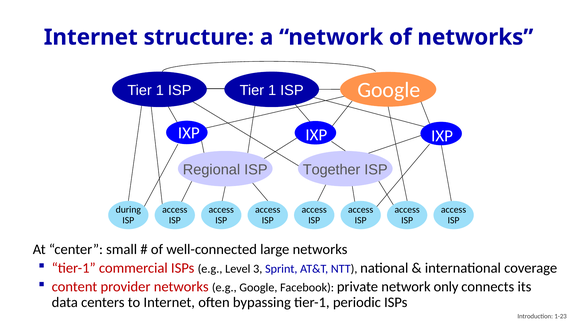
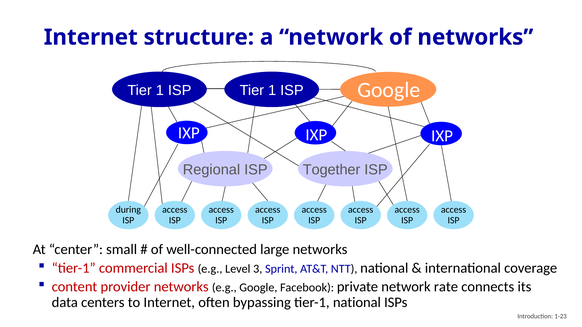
only: only -> rate (446, 287)
tier-1 periodic: periodic -> national (357, 303)
